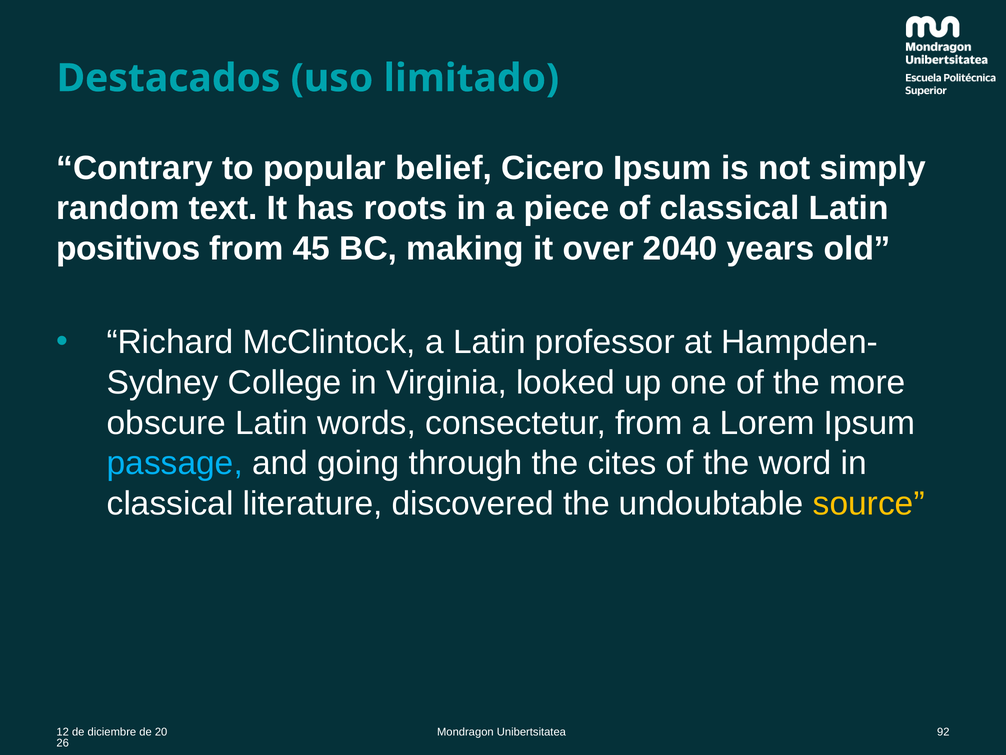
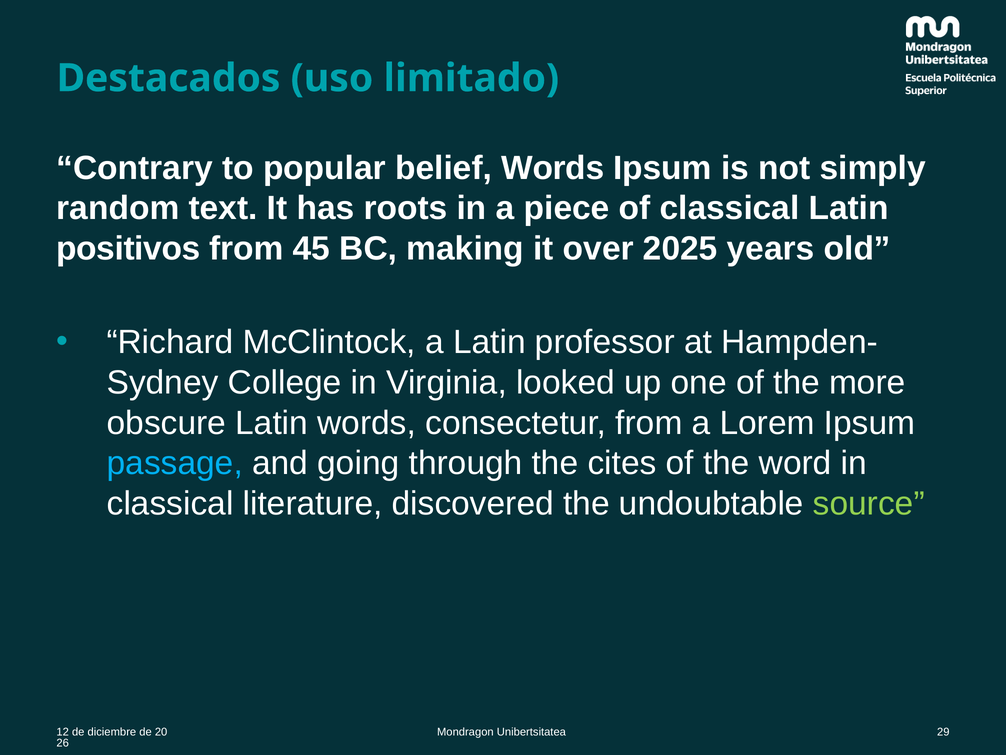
belief Cicero: Cicero -> Words (553, 168)
2040: 2040 -> 2025 (680, 248)
source colour: yellow -> light green (869, 503)
92: 92 -> 29 (943, 732)
